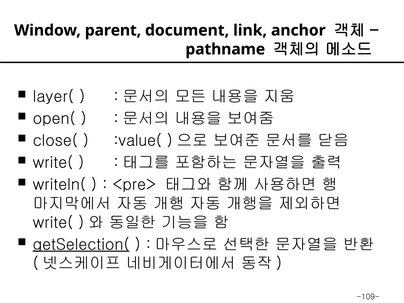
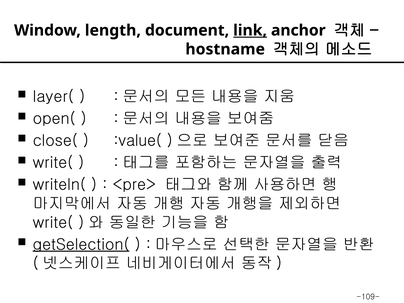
parent: parent -> length (113, 30)
link underline: none -> present (250, 30)
pathname: pathname -> hostname (225, 49)
